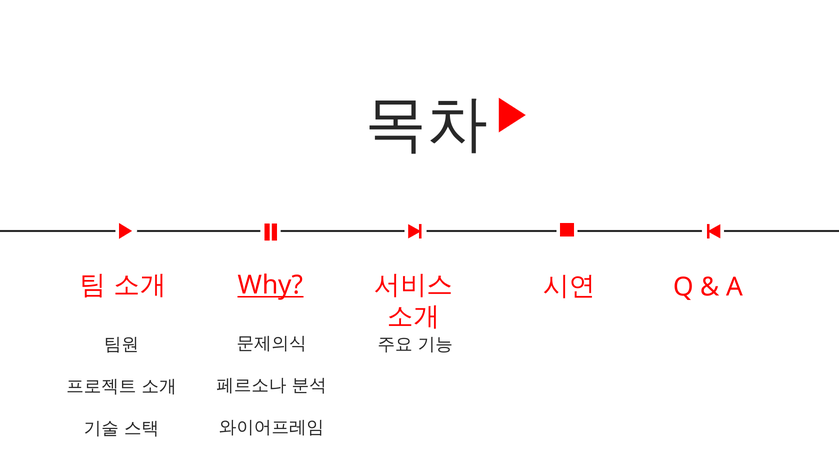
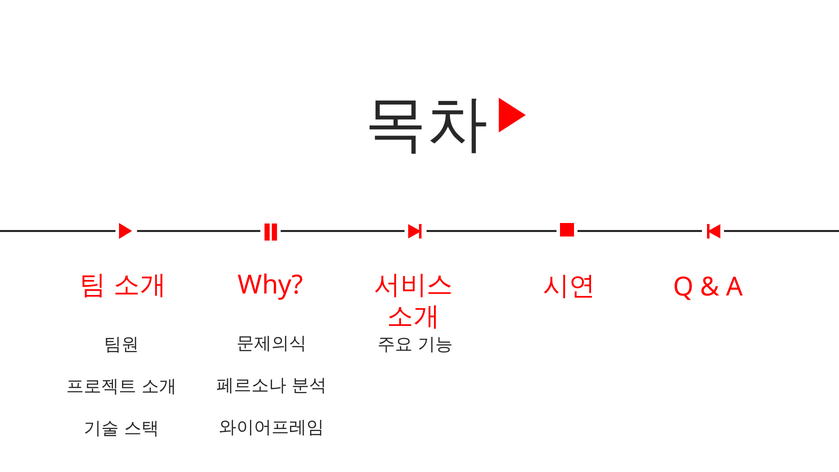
Why underline: present -> none (270, 285)
